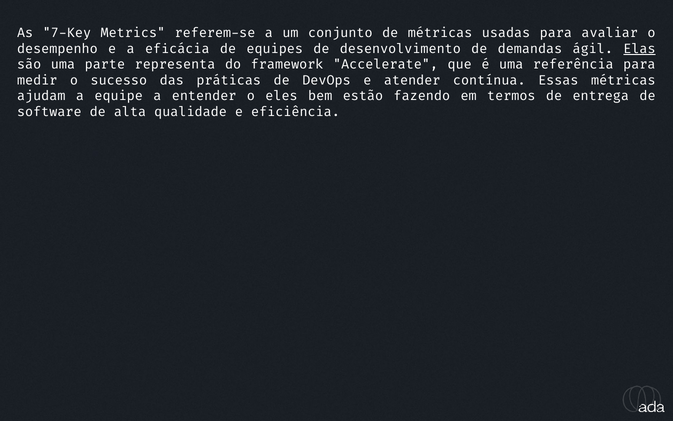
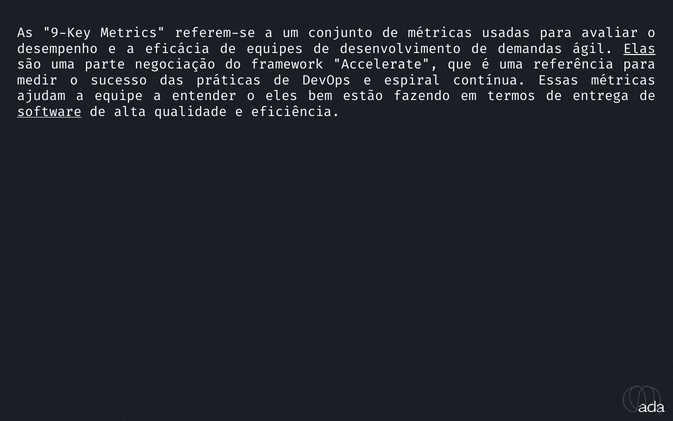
7-Key: 7-Key -> 9-Key (67, 33)
representa: representa -> negociação (175, 64)
atender: atender -> espiral (412, 80)
software underline: none -> present (49, 112)
